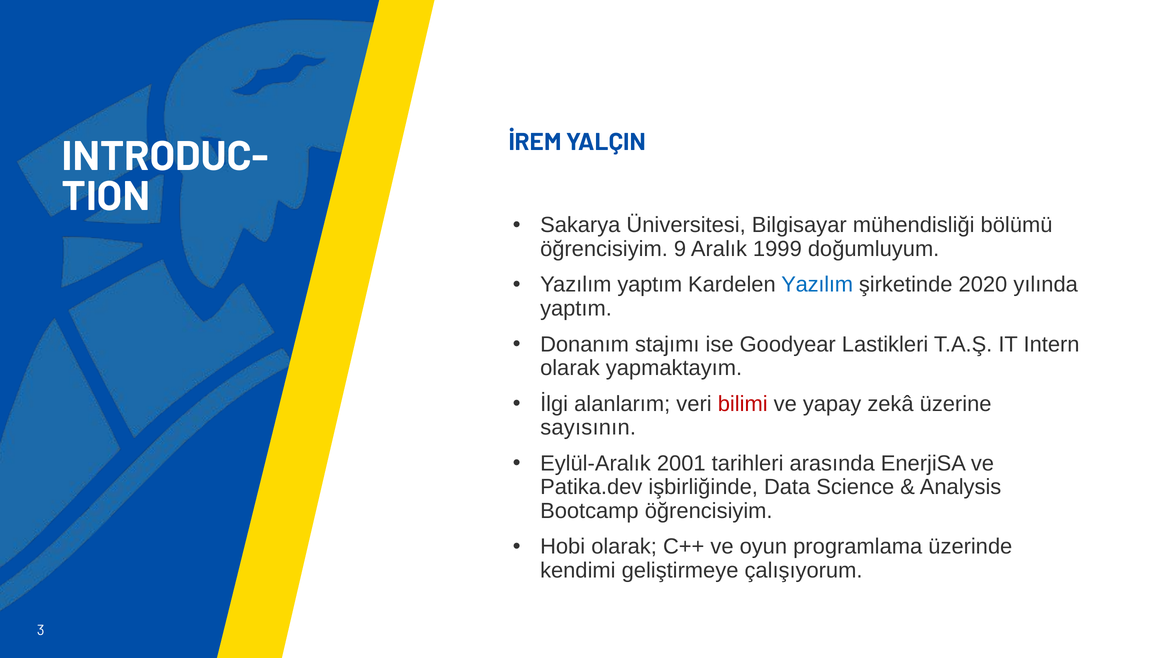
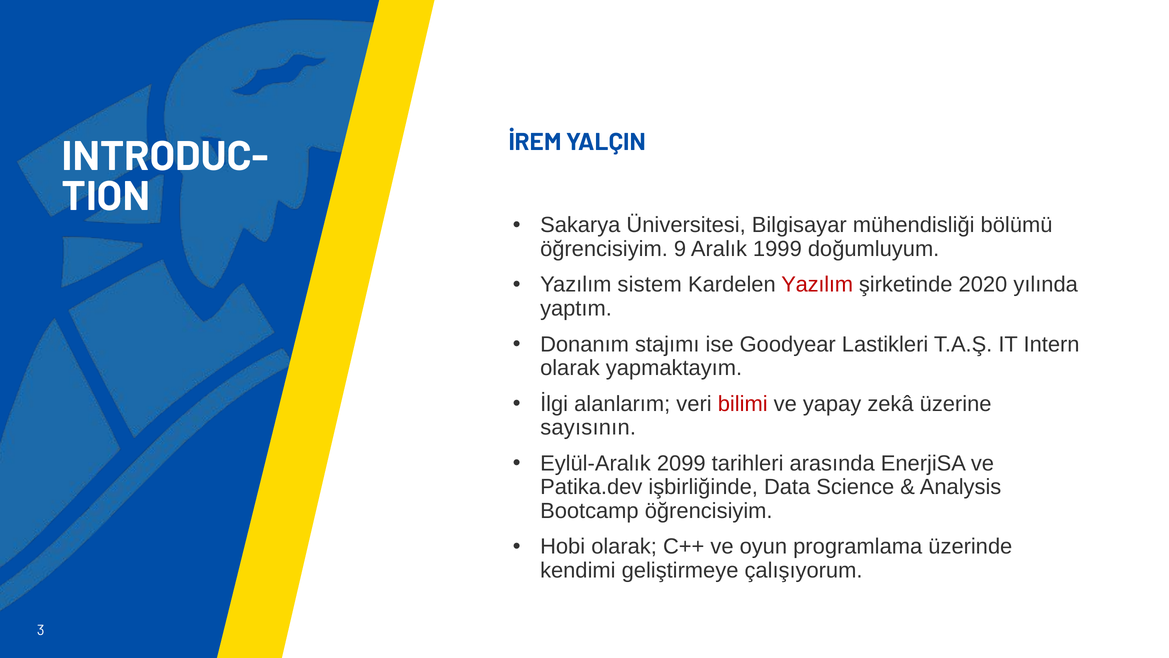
Yazılım yaptım: yaptım -> sistem (650, 285)
Yazılım colour: blue -> red (817, 285)
2001: 2001 -> 2099 (681, 463)
